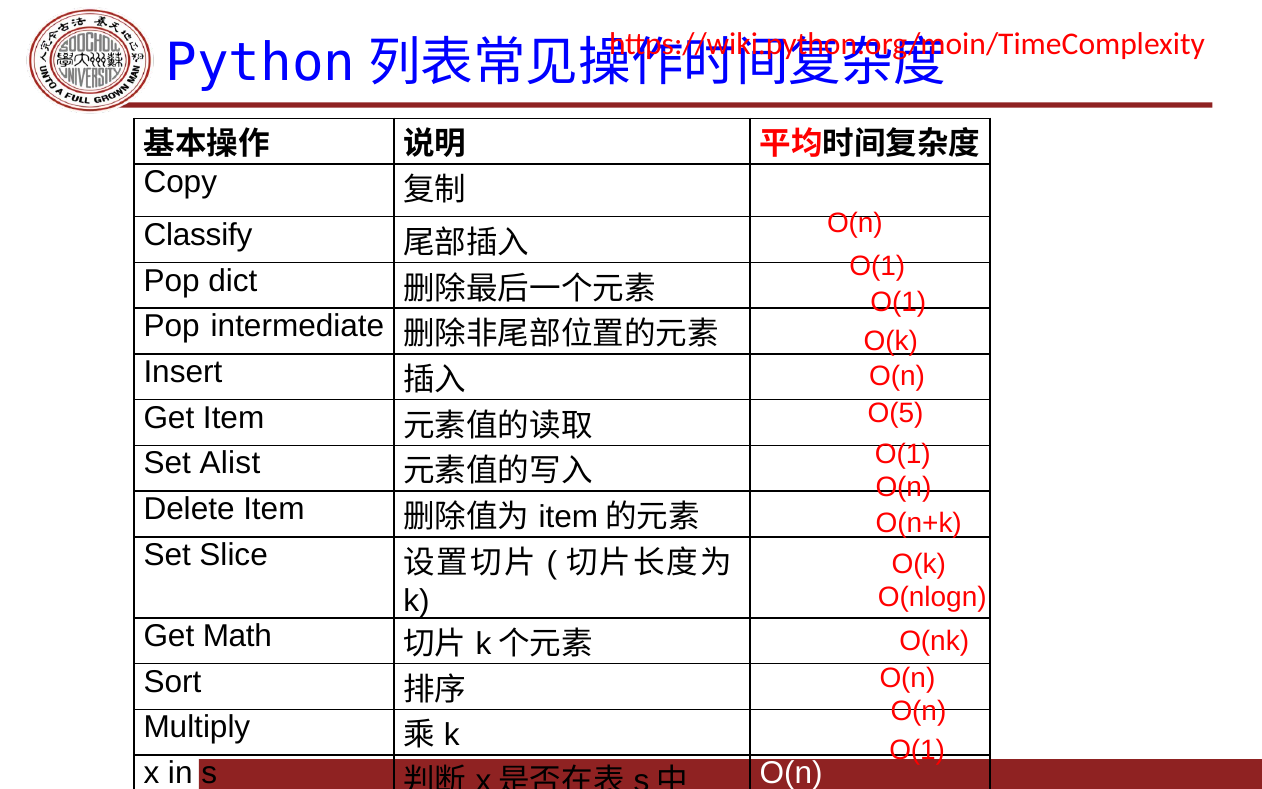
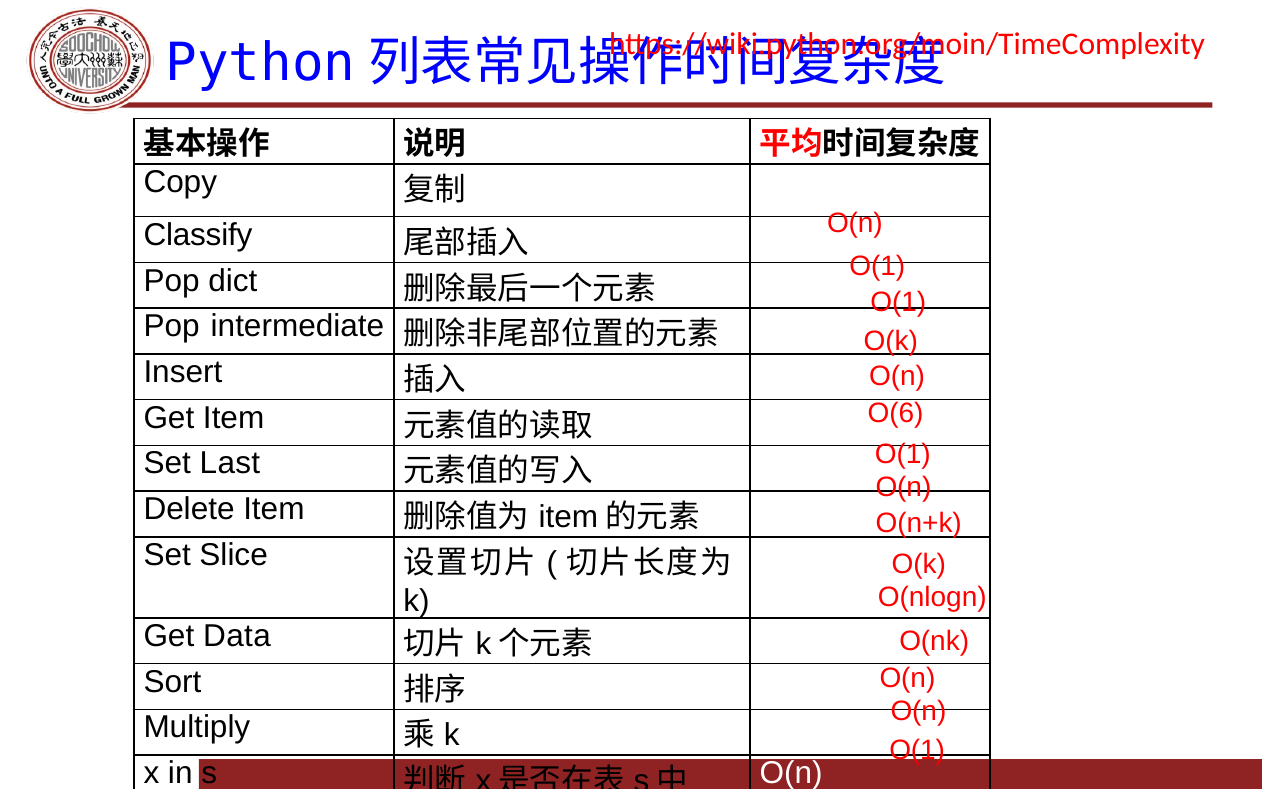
O(5: O(5 -> O(6 (896, 413)
Alist: Alist -> Last (230, 463)
Math: Math -> Data (237, 636)
